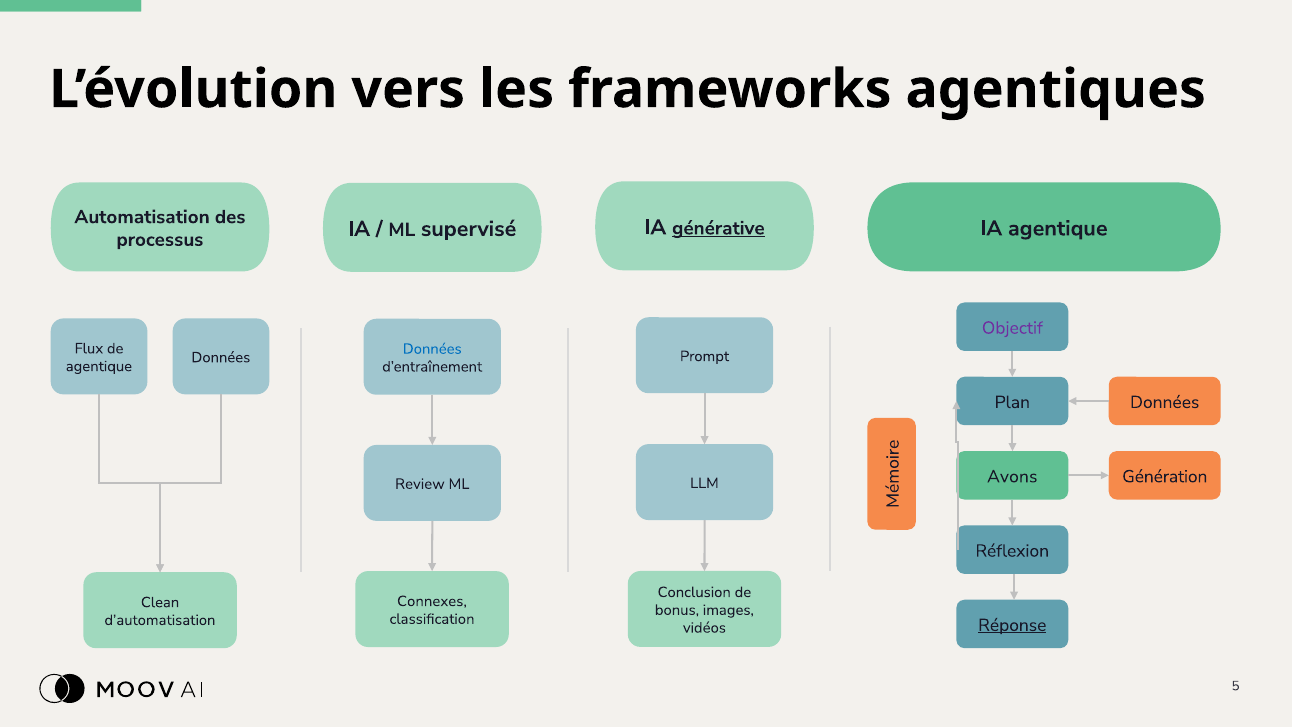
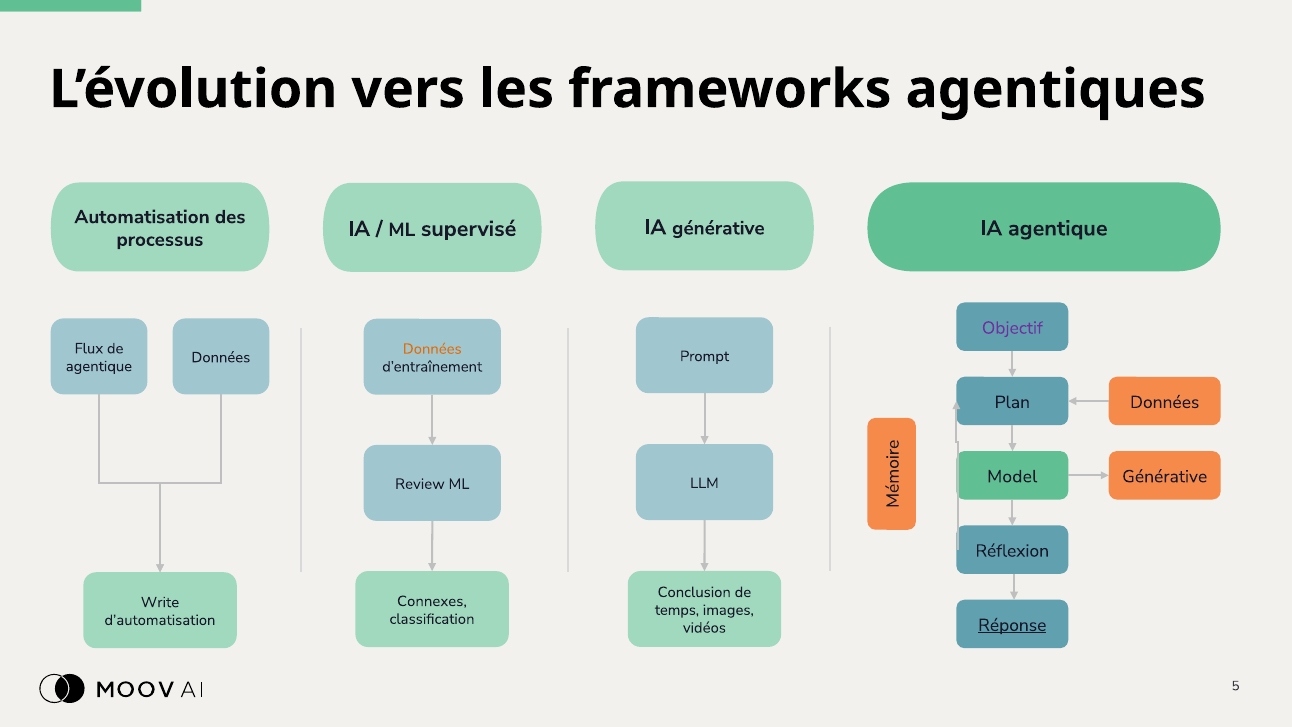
générative underline: present -> none (718, 228)
Données colour: blue -> orange (432, 349)
Avons: Avons -> Model (1012, 476)
Génération: Génération -> Générative (1165, 476)
Clean: Clean -> Write (160, 602)
bonus: bonus -> temps (677, 610)
